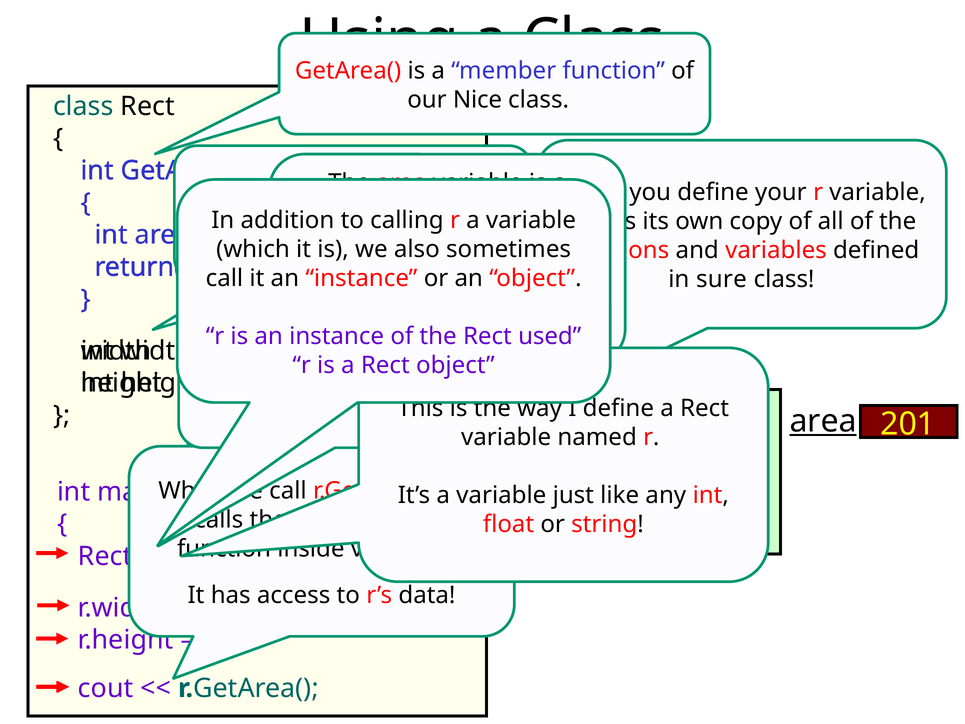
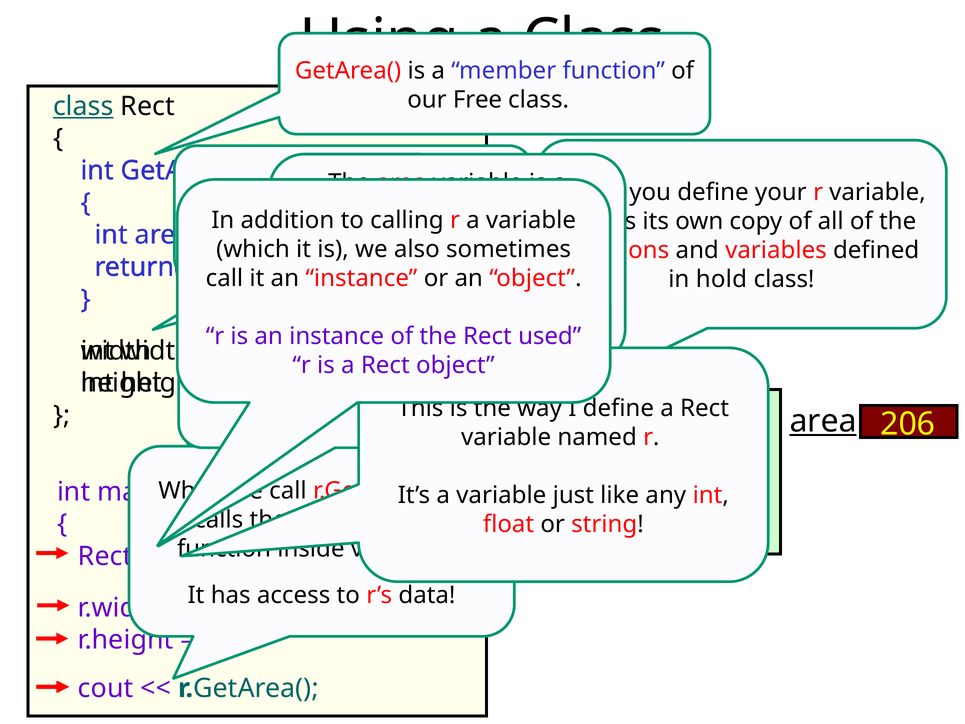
Nice: Nice -> Free (478, 100)
class underline: none -> present (83, 106)
sure: sure -> hold (721, 279)
201: 201 -> 206 (908, 424)
